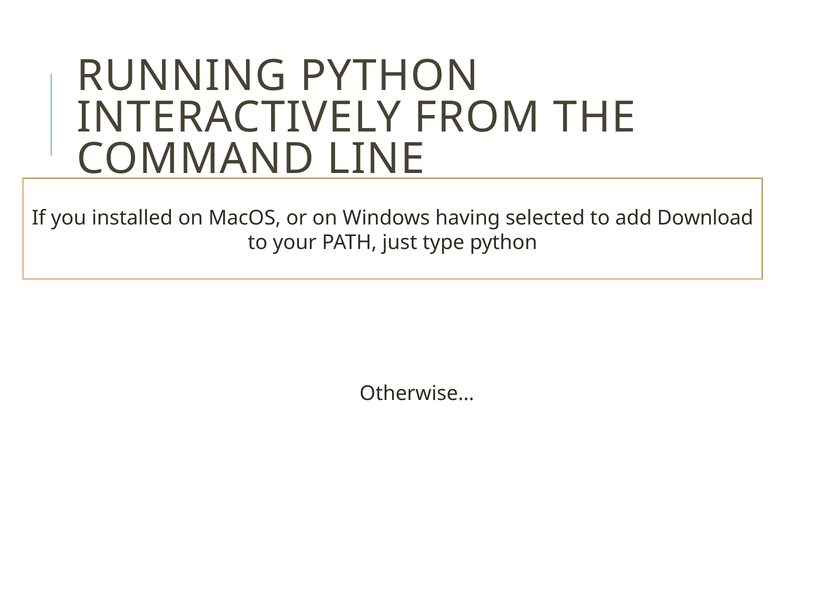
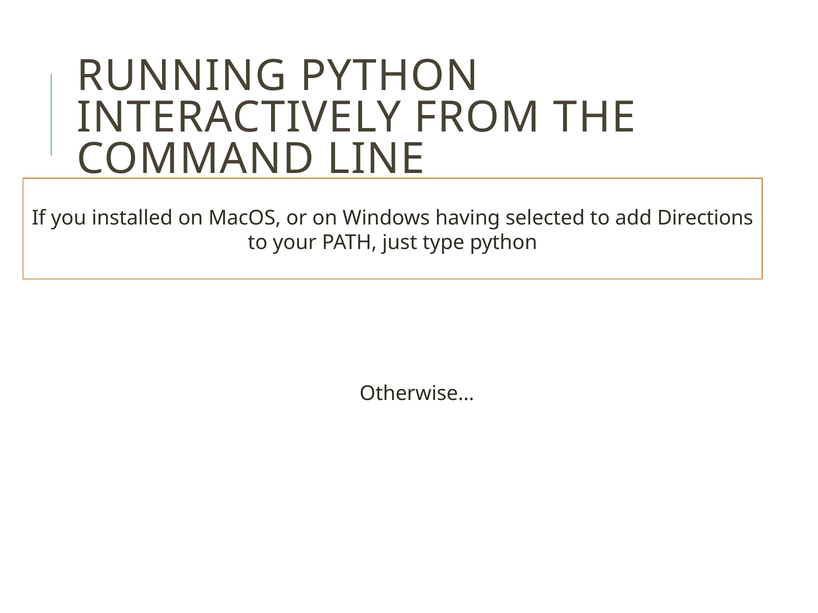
Download: Download -> Directions (705, 218)
